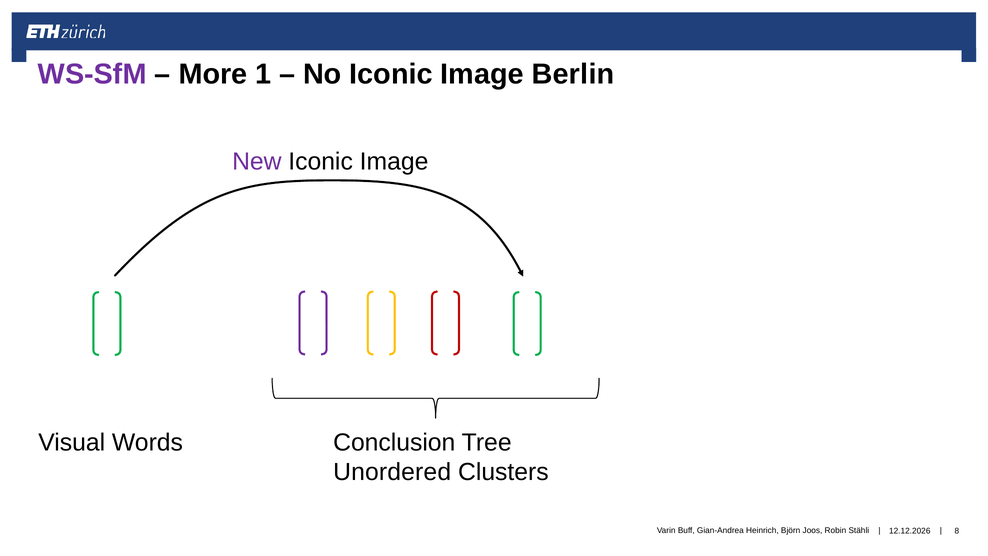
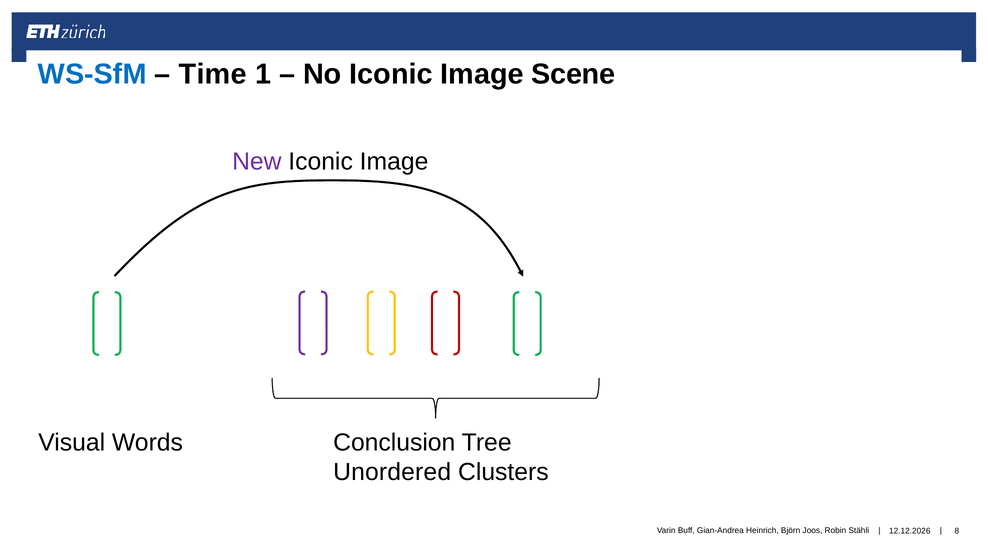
WS-SfM colour: purple -> blue (92, 74)
More: More -> Time (213, 74)
Berlin: Berlin -> Scene (573, 74)
